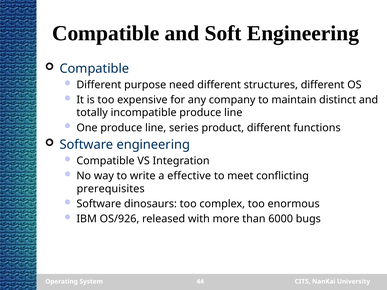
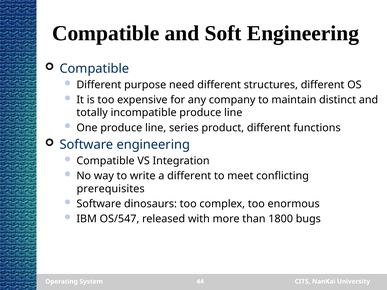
a effective: effective -> different (189, 176)
OS/926: OS/926 -> OS/547 (119, 219)
6000: 6000 -> 1800 (281, 219)
